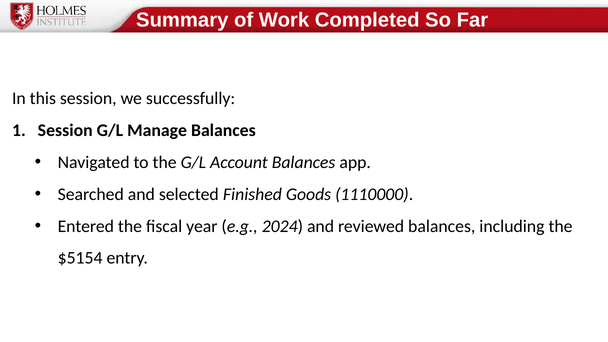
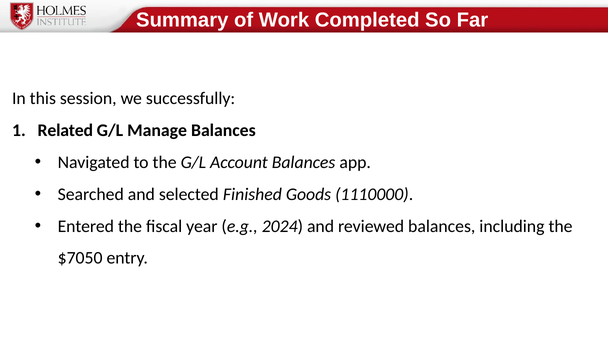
Session: Session -> Related (65, 130)
$5154: $5154 -> $7050 (80, 258)
